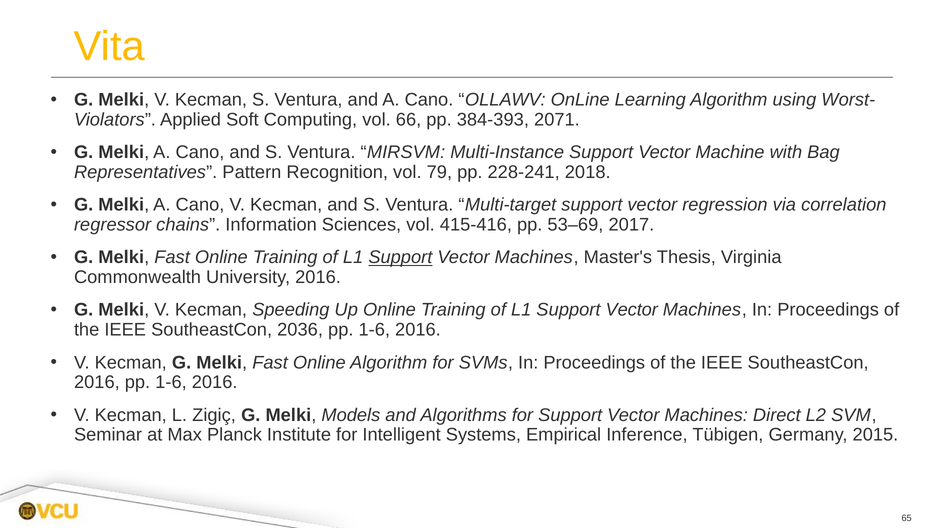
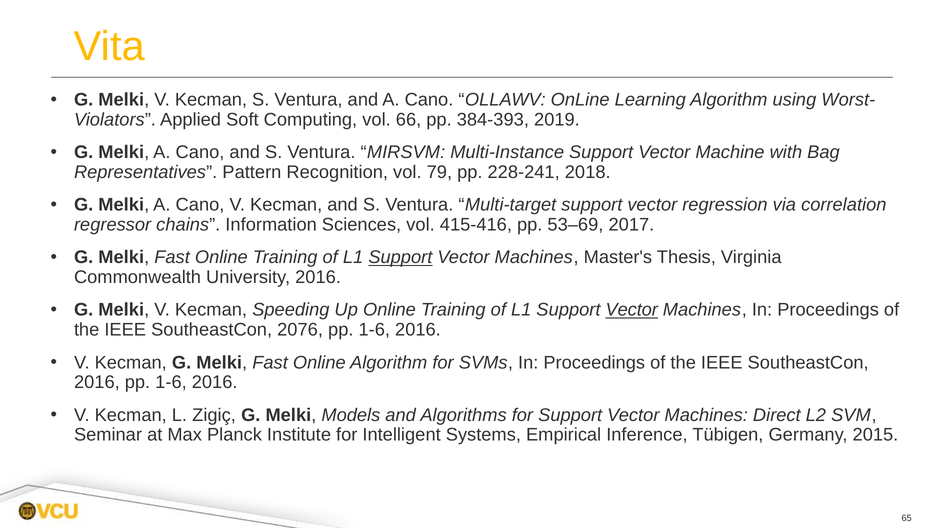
2071: 2071 -> 2019 (557, 120)
Vector underline: none -> present (632, 310)
2036: 2036 -> 2076 (300, 330)
